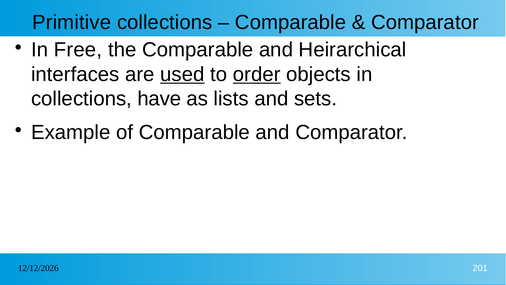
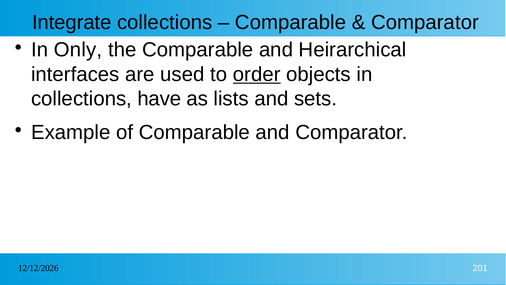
Primitive: Primitive -> Integrate (72, 22)
Free: Free -> Only (78, 50)
used underline: present -> none (182, 74)
